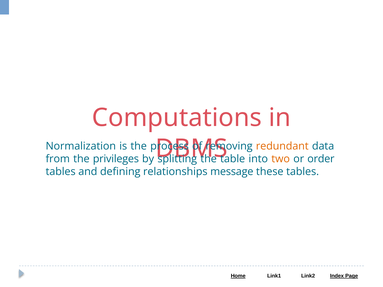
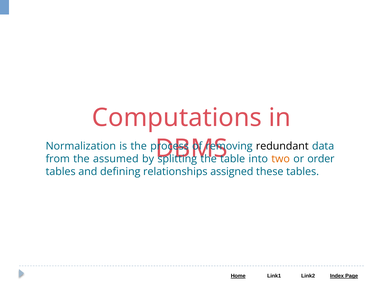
redundant colour: orange -> black (282, 146)
privileges: privileges -> assumed (116, 159)
message: message -> assigned (232, 172)
